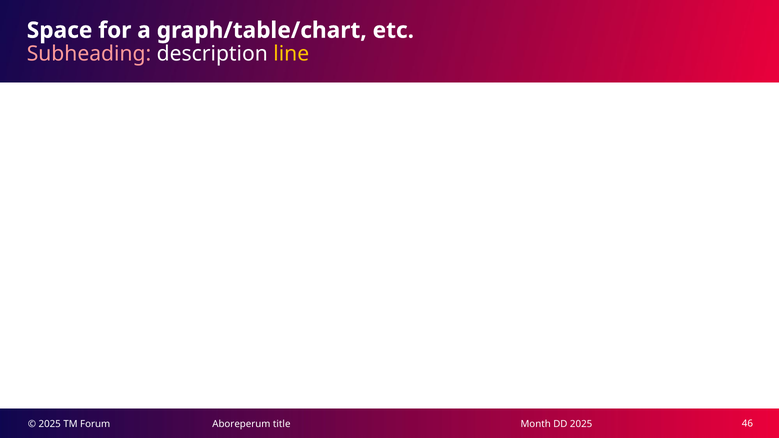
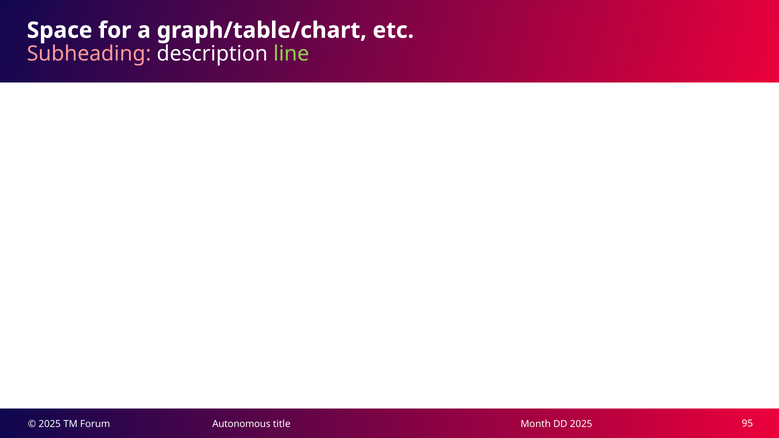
line colour: yellow -> light green (291, 54)
Aboreperum: Aboreperum -> Autonomous (241, 424)
46: 46 -> 95 (747, 424)
